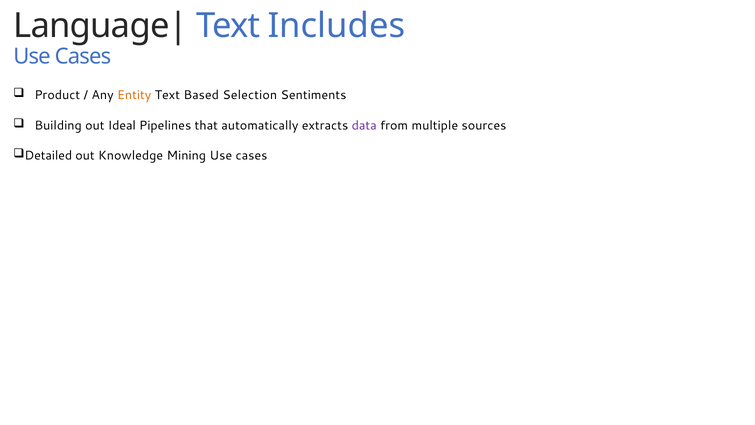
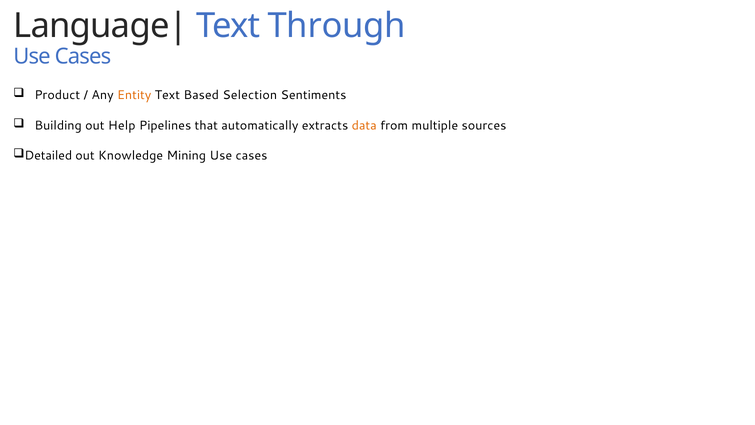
Includes: Includes -> Through (337, 26)
Ideal: Ideal -> Help (122, 125)
data colour: purple -> orange (364, 125)
